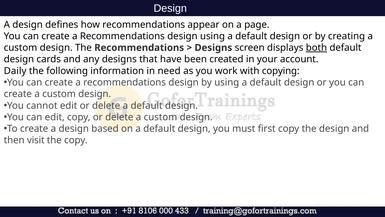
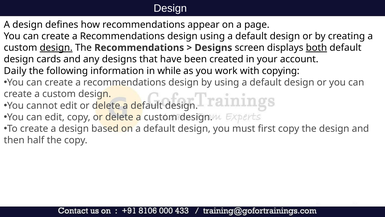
design underline: none -> present (56, 48)
need: need -> while (169, 71)
visit: visit -> half (36, 140)
